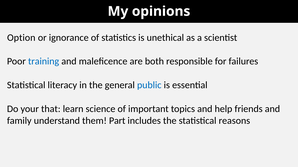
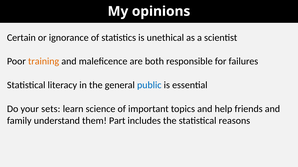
Option: Option -> Certain (21, 38)
training colour: blue -> orange (44, 62)
that: that -> sets (51, 109)
